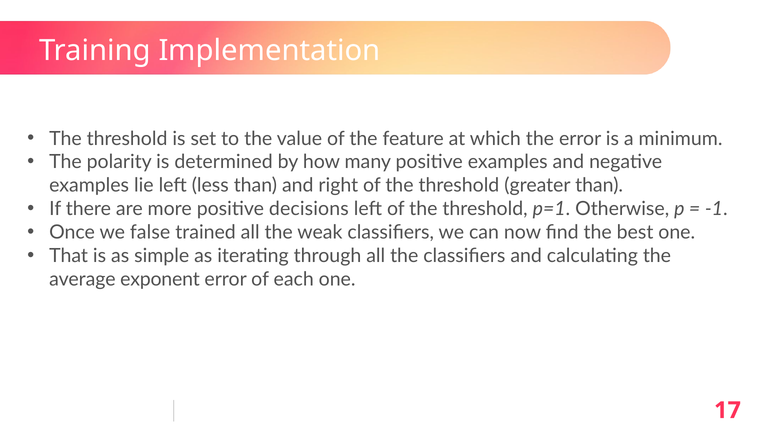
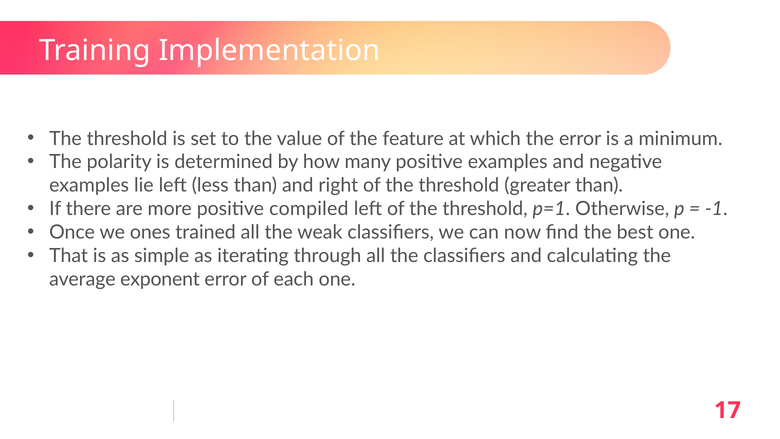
decisions: decisions -> compiled (309, 209)
false: false -> ones (150, 232)
